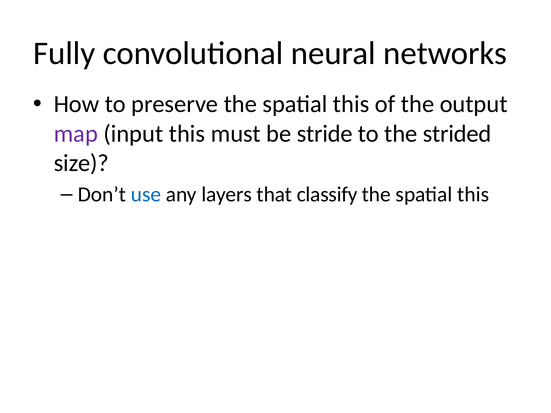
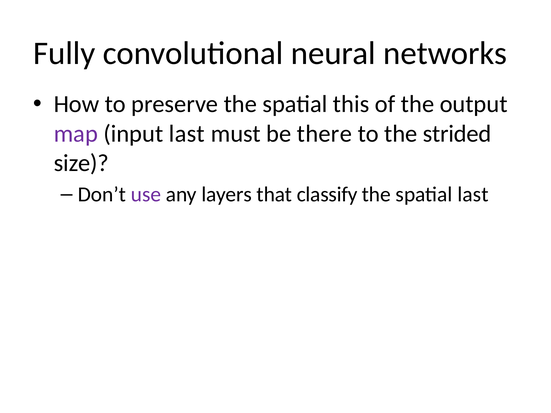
input this: this -> last (187, 134)
stride: stride -> there (324, 134)
use colour: blue -> purple (146, 195)
this: this -> last (473, 195)
